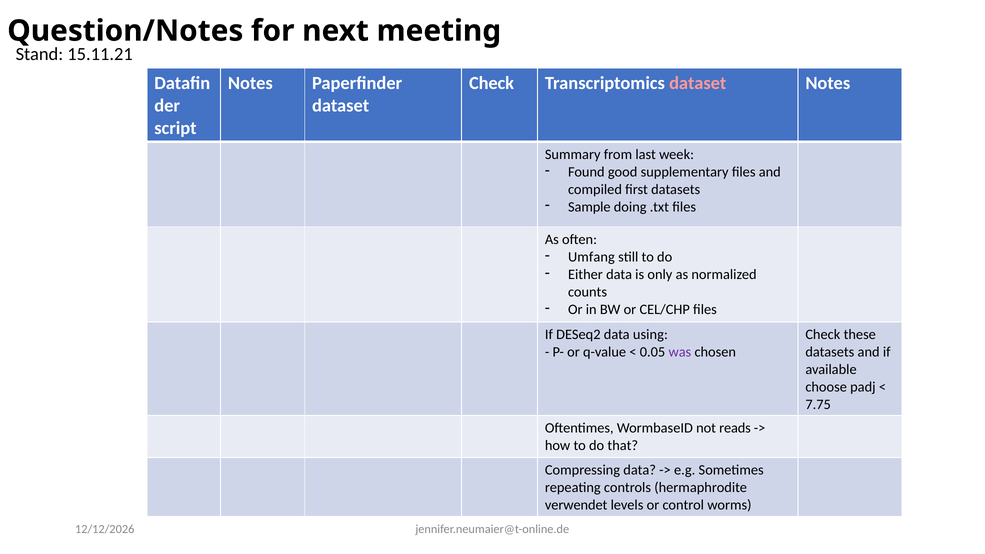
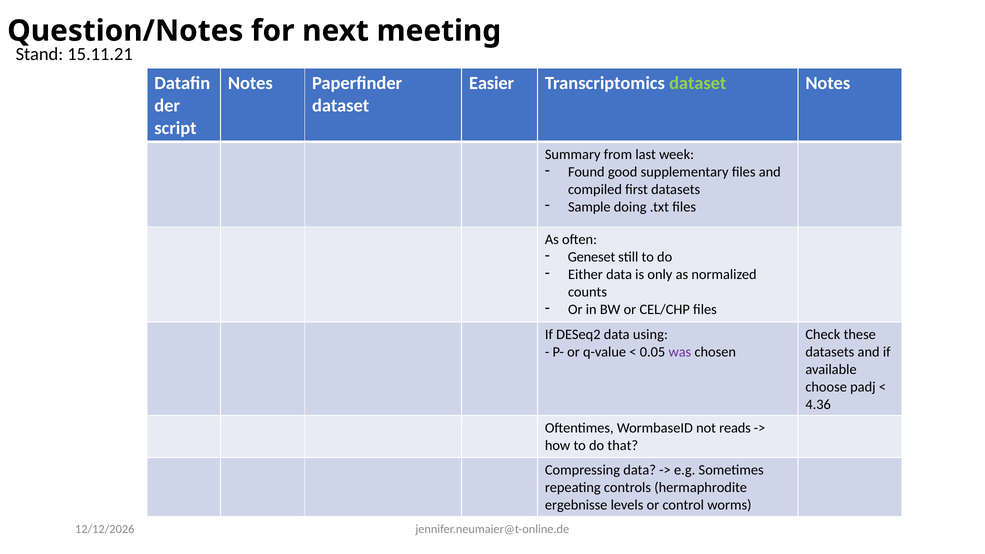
Check: Check -> Easier (492, 83)
dataset colour: pink -> light green (698, 83)
Umfang: Umfang -> Geneset (592, 257)
7.75: 7.75 -> 4.36 (818, 404)
verwendet: verwendet -> ergebnisse (576, 505)
